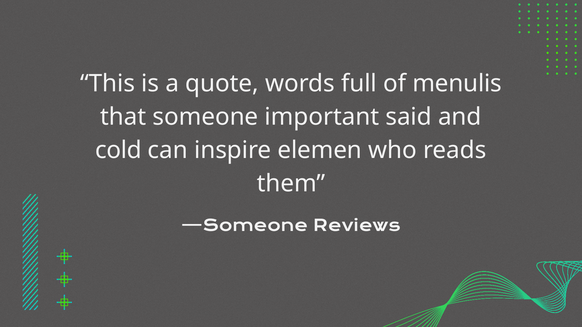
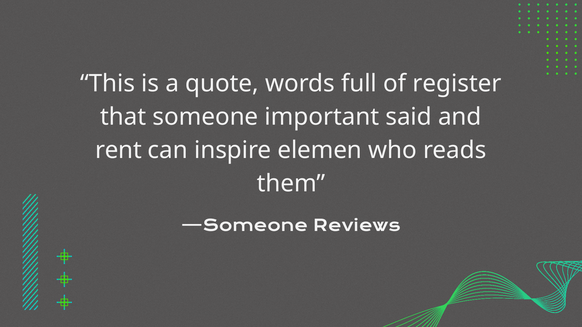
menulis: menulis -> register (457, 83)
cold: cold -> rent (118, 150)
